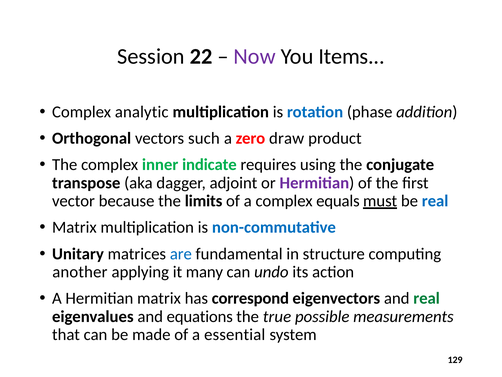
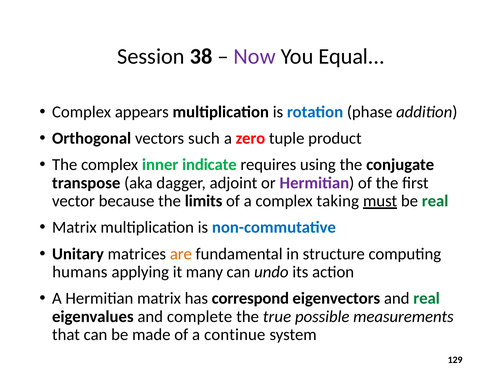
22: 22 -> 38 (201, 56)
Items: Items -> Equal (352, 56)
analytic: analytic -> appears (142, 112)
draw: draw -> tuple (287, 138)
equals: equals -> taking (338, 201)
real colour: blue -> green (435, 201)
are colour: blue -> orange (181, 254)
another: another -> humans (80, 272)
equations: equations -> complete (200, 316)
essential: essential -> continue (235, 334)
